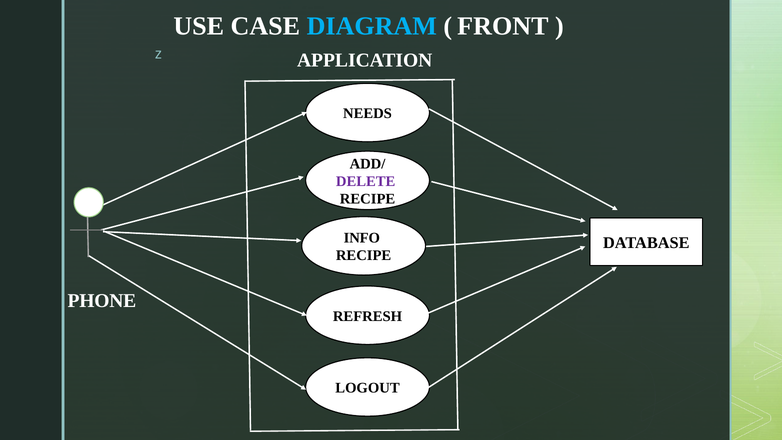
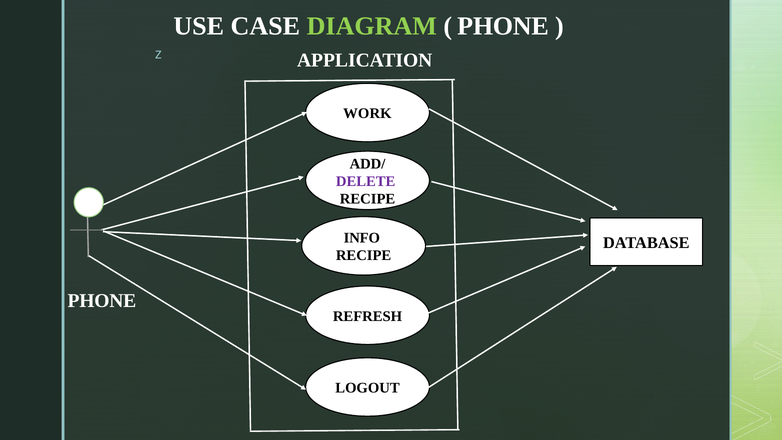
DIAGRAM colour: light blue -> light green (372, 26)
FRONT: FRONT -> PHONE (503, 26)
NEEDS: NEEDS -> WORK (367, 114)
